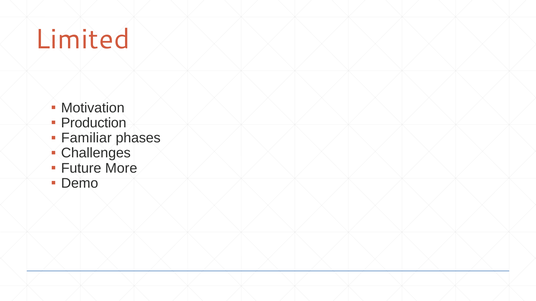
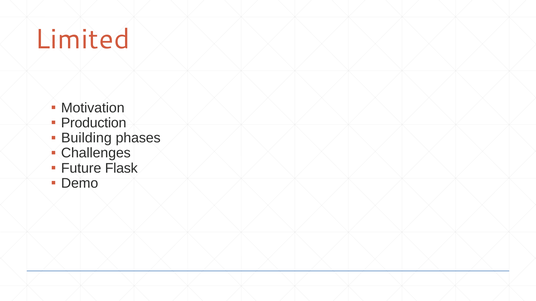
Familiar: Familiar -> Building (86, 138)
More: More -> Flask (121, 168)
